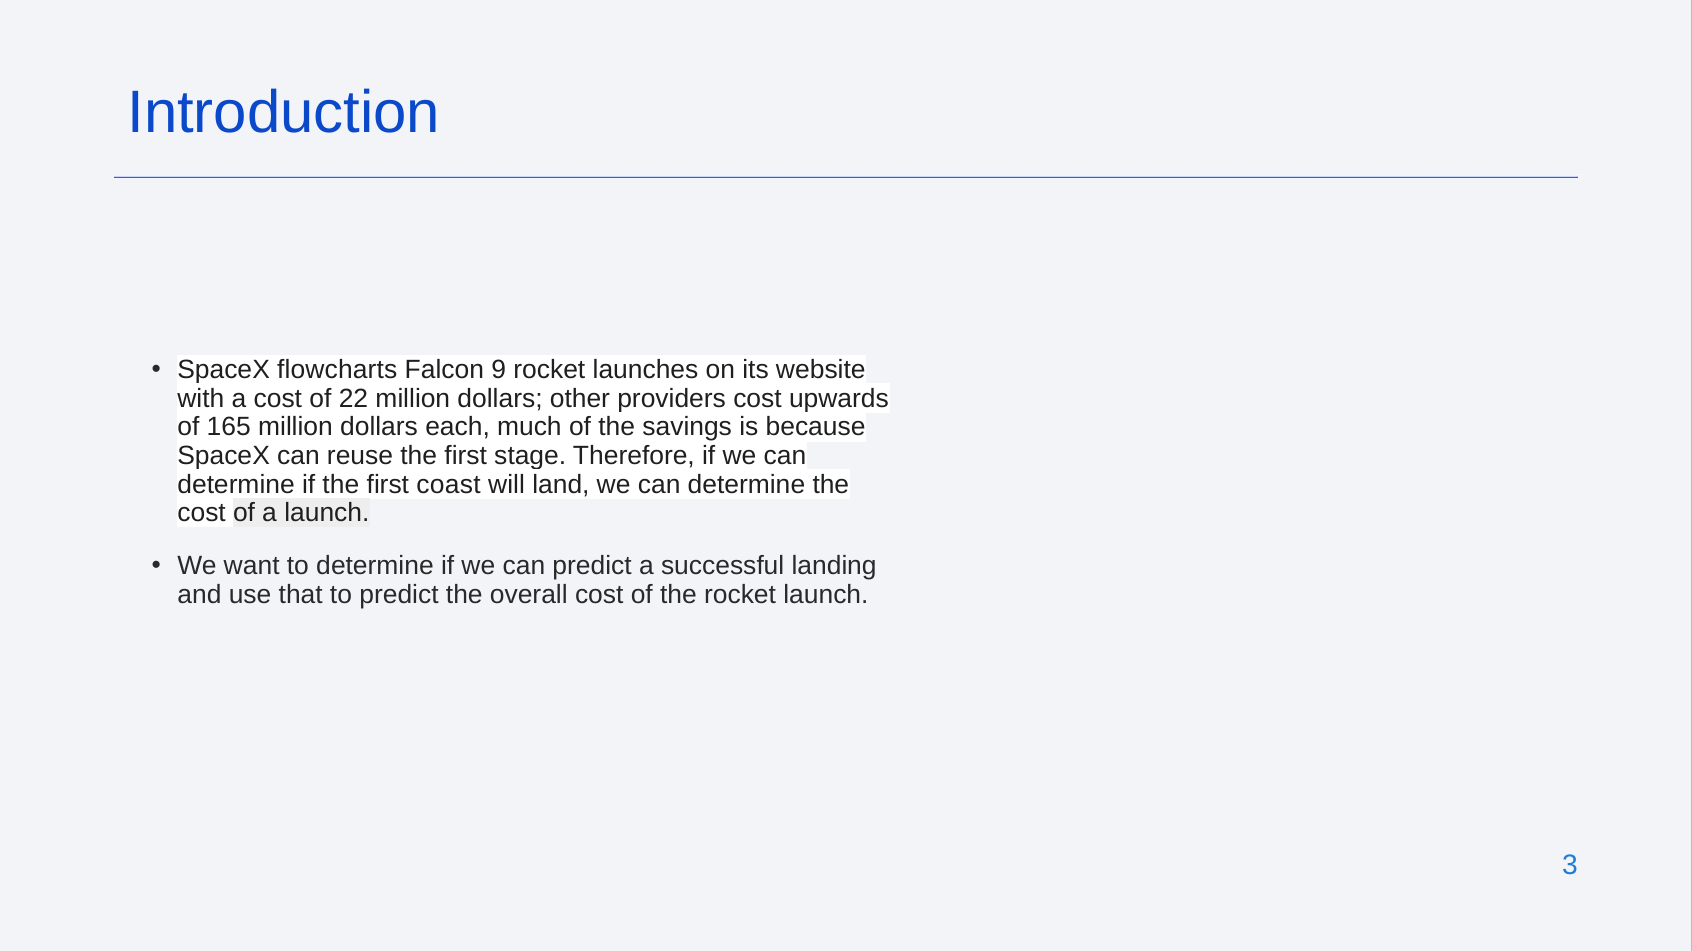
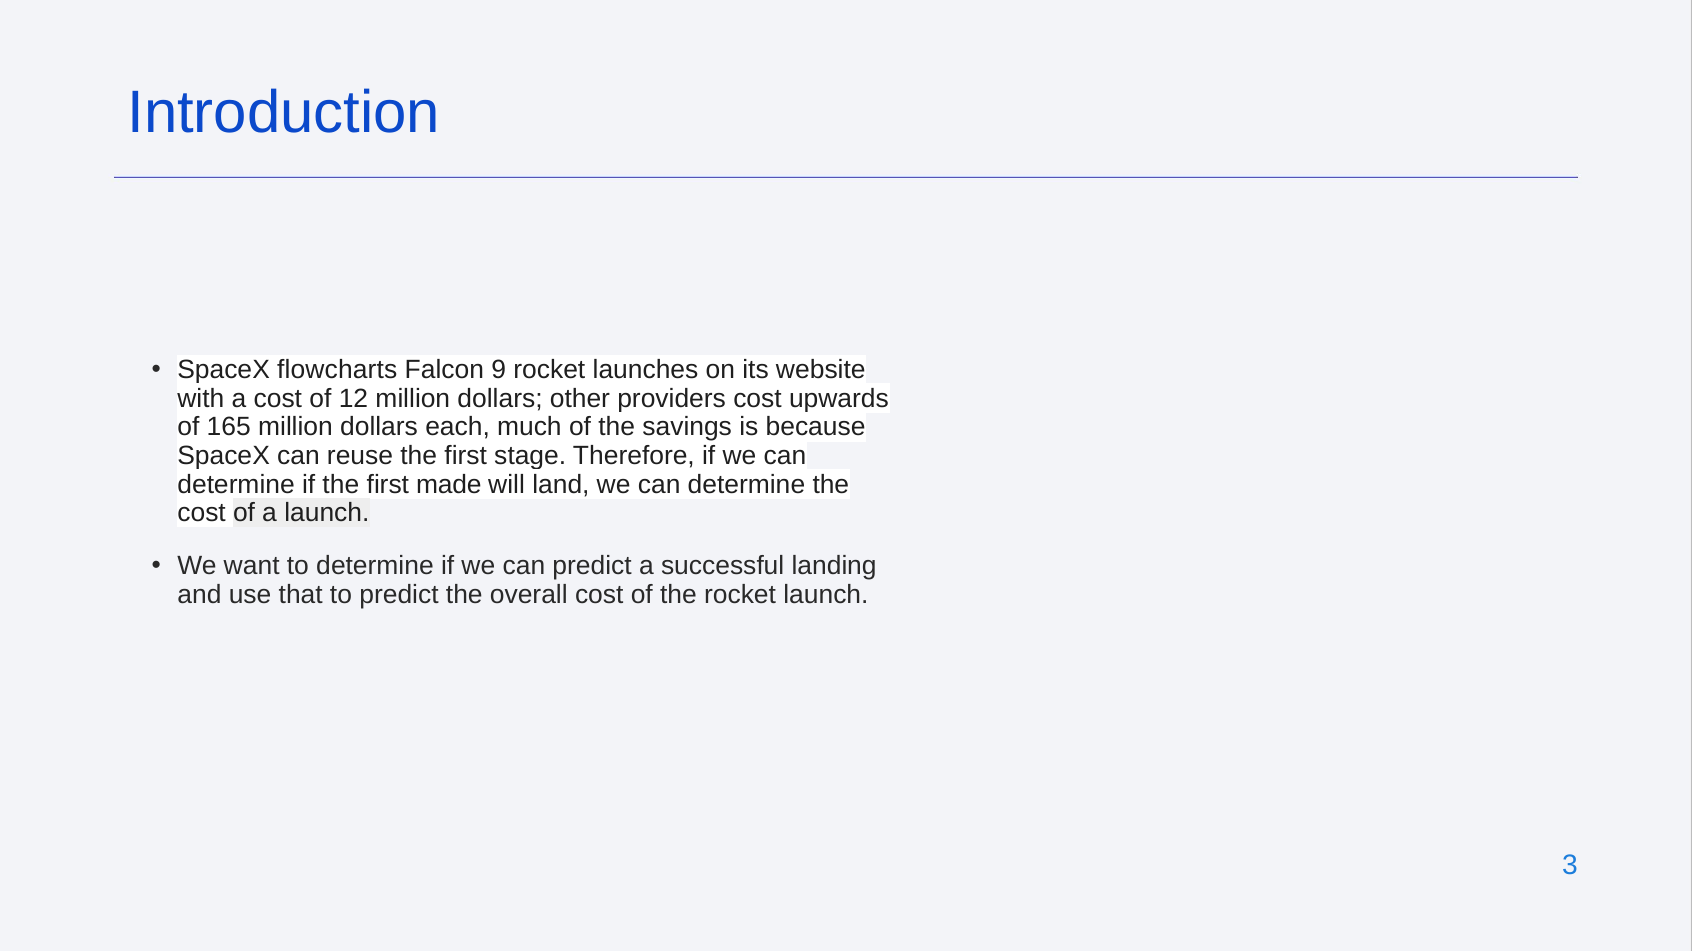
22: 22 -> 12 (353, 399)
coast: coast -> made (449, 485)
